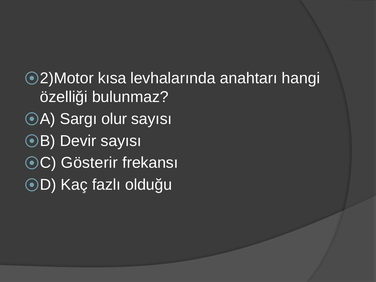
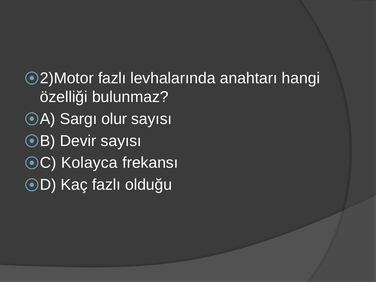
kısa: kısa -> fazlı (112, 78)
Gösterir: Gösterir -> Kolayca (89, 163)
